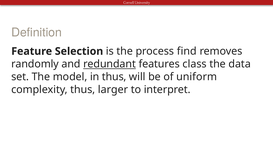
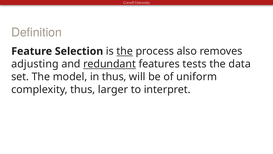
the underline: none -> present (125, 51)
find: find -> also (187, 51)
randomly: randomly -> adjusting (35, 64)
class: class -> tests (195, 64)
